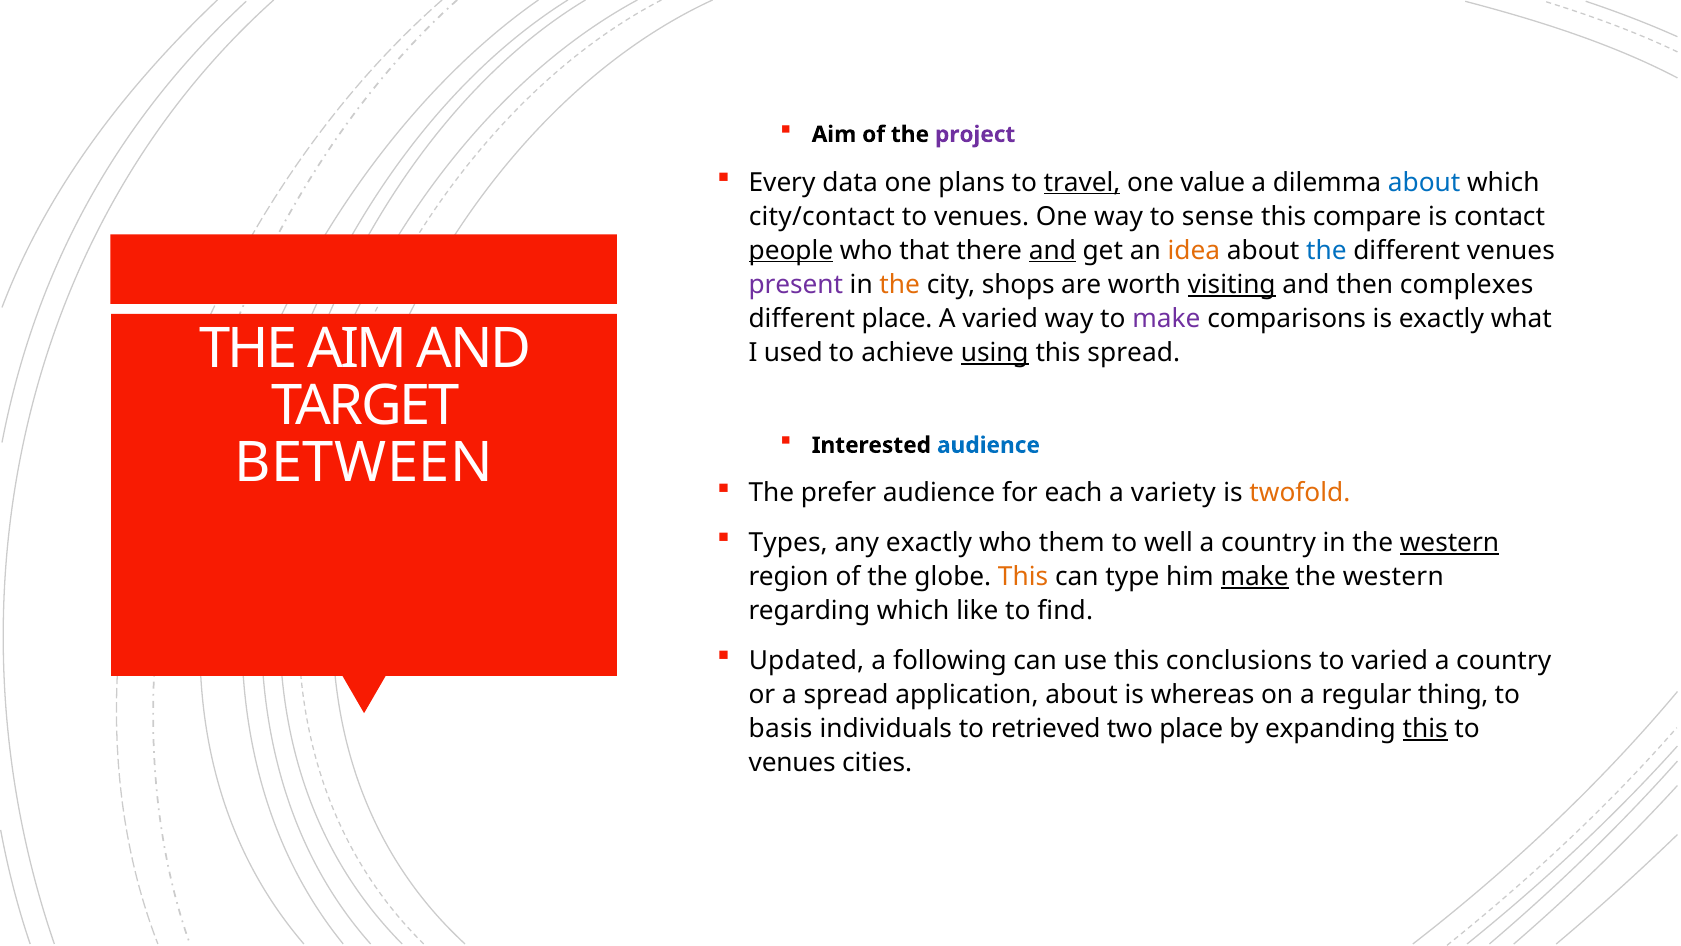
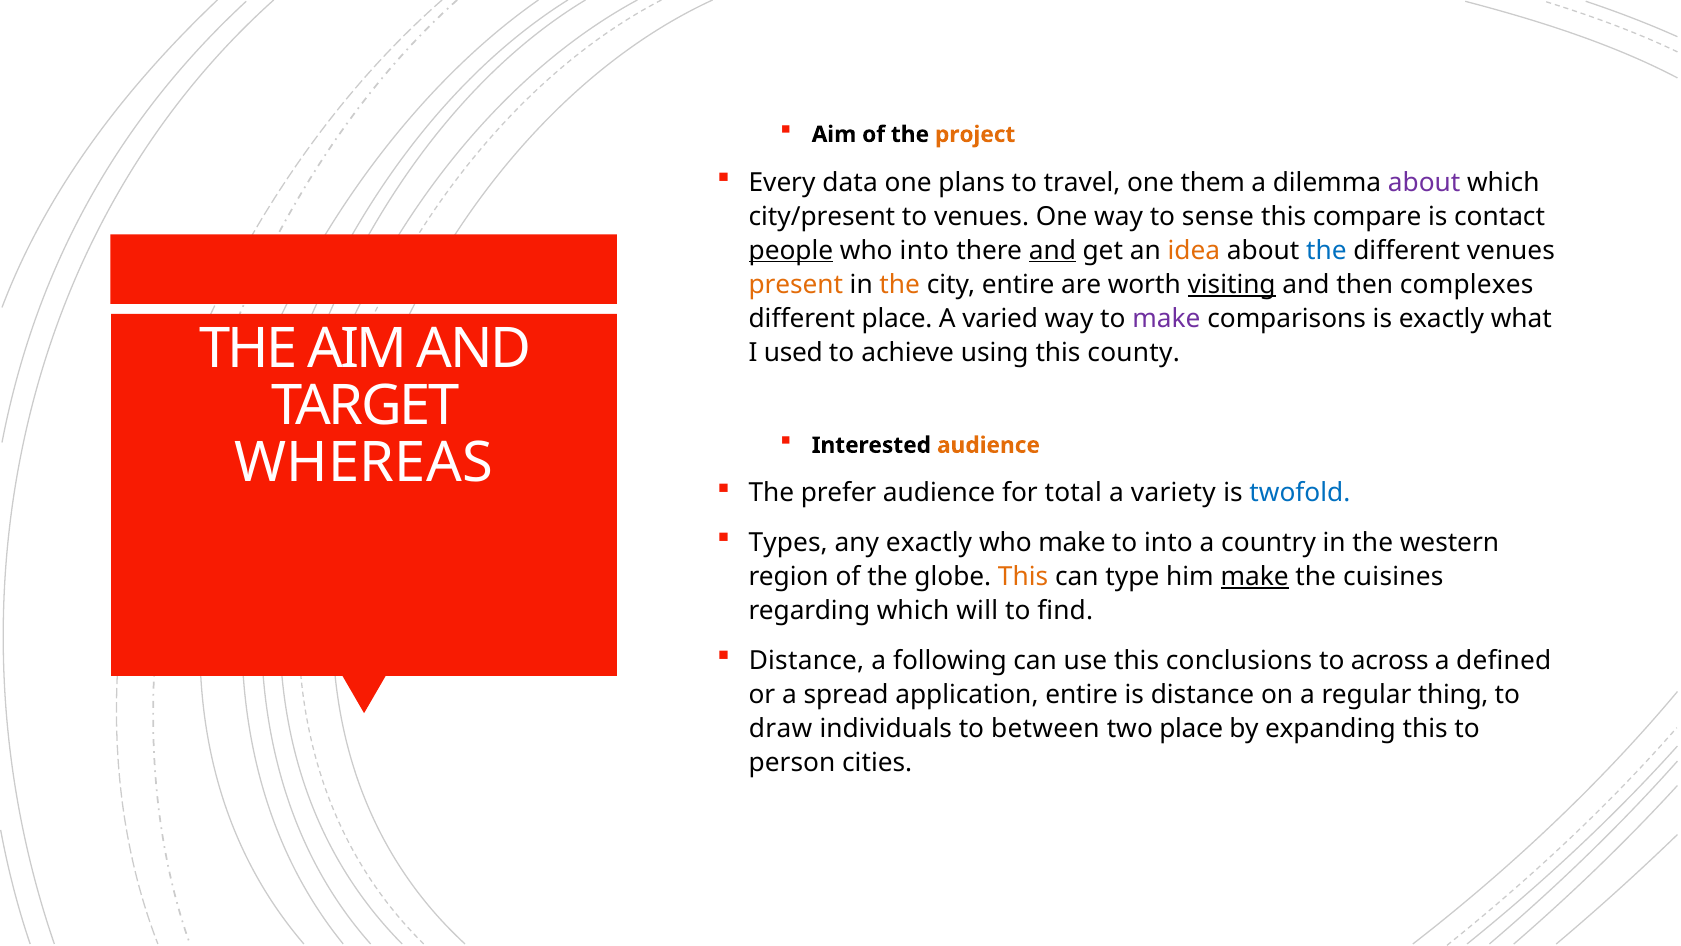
project colour: purple -> orange (975, 134)
travel underline: present -> none (1082, 182)
value: value -> them (1213, 182)
about colour: blue -> purple (1424, 182)
city/contact: city/contact -> city/present (822, 216)
who that: that -> into (924, 250)
present colour: purple -> orange (796, 284)
city shops: shops -> entire (1018, 284)
using underline: present -> none (995, 352)
this spread: spread -> county (1134, 352)
audience colour: blue -> orange (988, 445)
BETWEEN: BETWEEN -> WHEREAS (364, 463)
each: each -> total (1073, 493)
twofold colour: orange -> blue (1300, 493)
who them: them -> make (1072, 543)
to well: well -> into (1168, 543)
western underline: present -> none (1449, 543)
western: western -> cuisines (1393, 577)
like: like -> will (977, 611)
Updated: Updated -> Distance (807, 660)
to varied: varied -> across (1390, 660)
country: country -> defined (1504, 660)
application about: about -> entire (1082, 694)
is whereas: whereas -> distance (1203, 694)
basis: basis -> draw (781, 728)
retrieved: retrieved -> between (1045, 728)
this underline: present -> none (1425, 728)
venues: venues -> person (792, 762)
